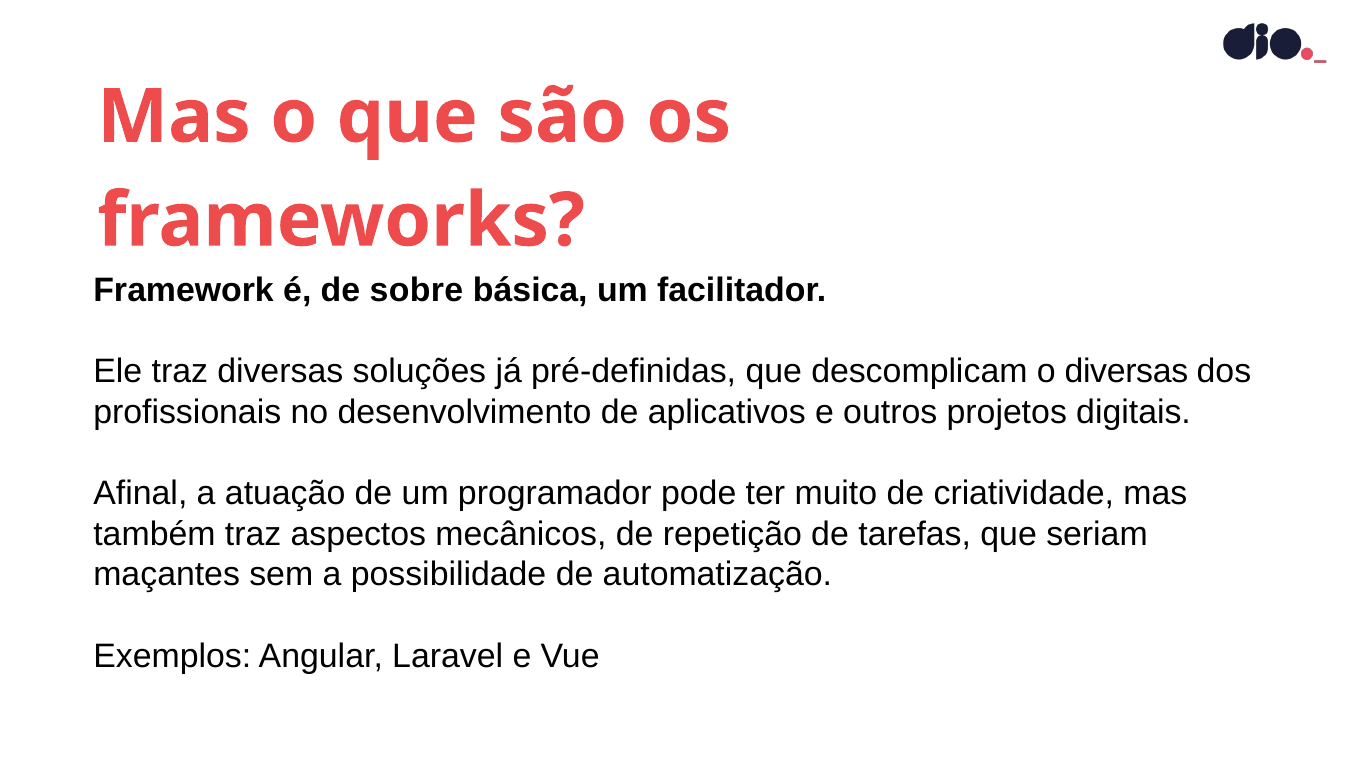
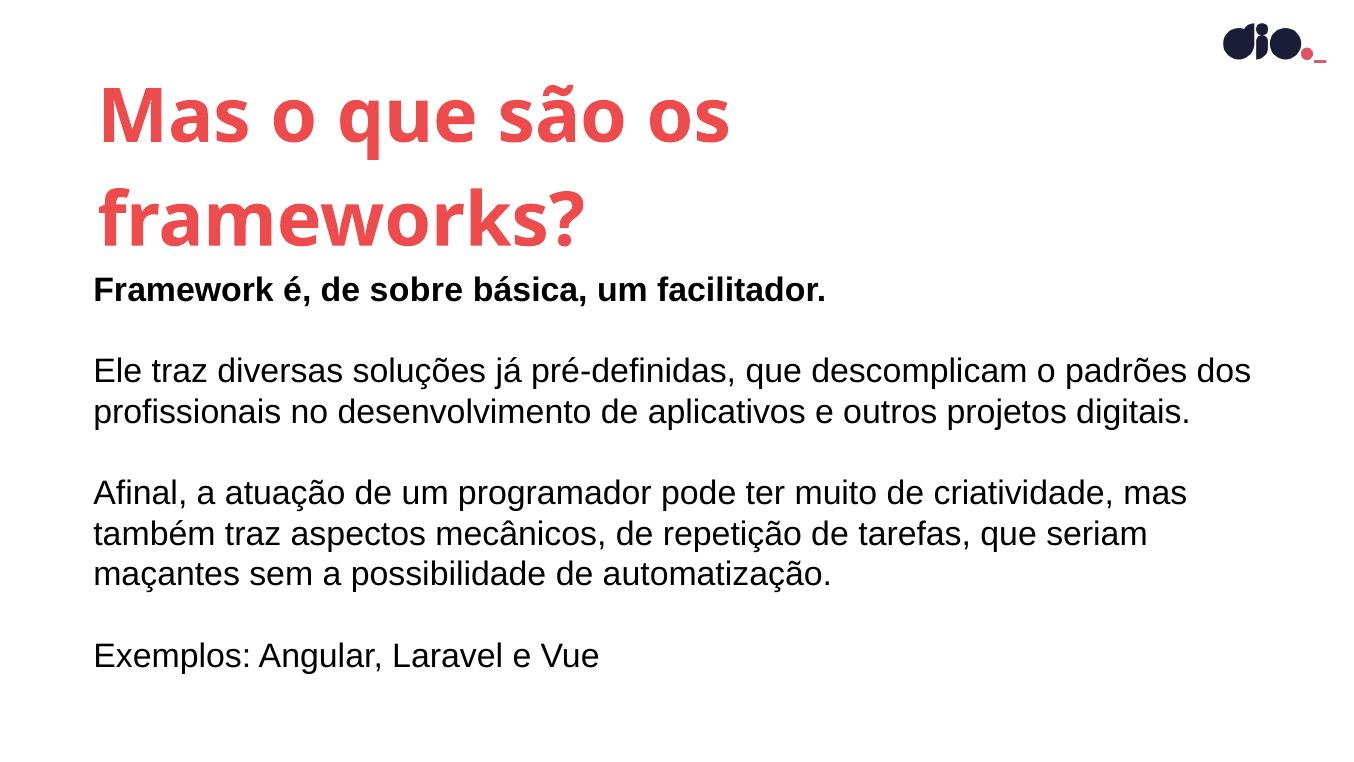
o diversas: diversas -> padrões (1126, 371)
